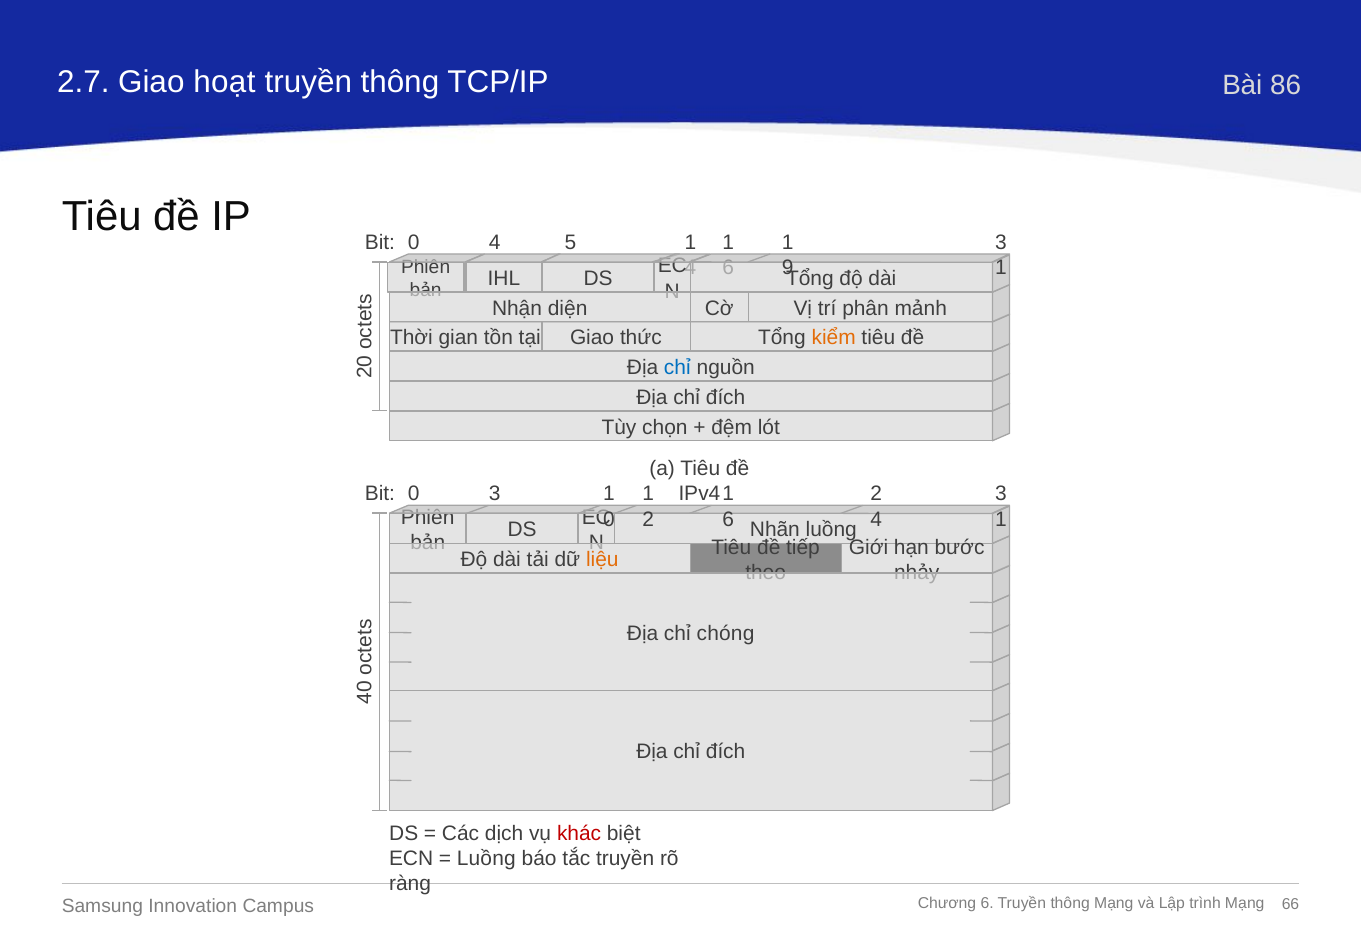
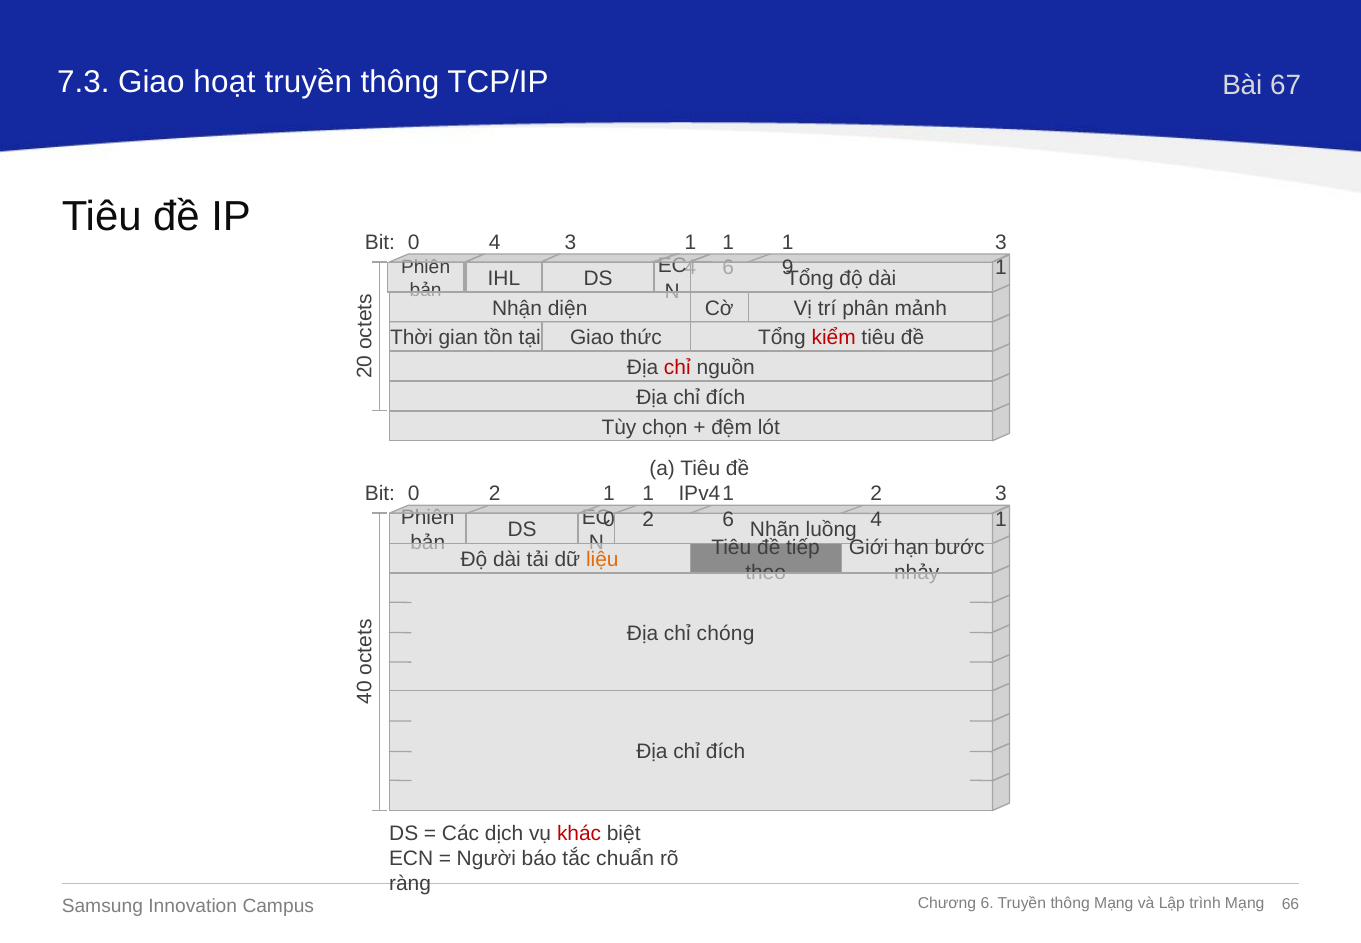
2.7: 2.7 -> 7.3 (83, 82)
86: 86 -> 67 (1286, 85)
0 4 5: 5 -> 3 (570, 243)
kiểm colour: orange -> red (834, 338)
chỉ colour: blue -> red (677, 367)
0 3: 3 -> 2 (495, 494)
Luồng: Luồng -> Người (486, 858)
tắc truyền: truyền -> chuẩn (625, 858)
